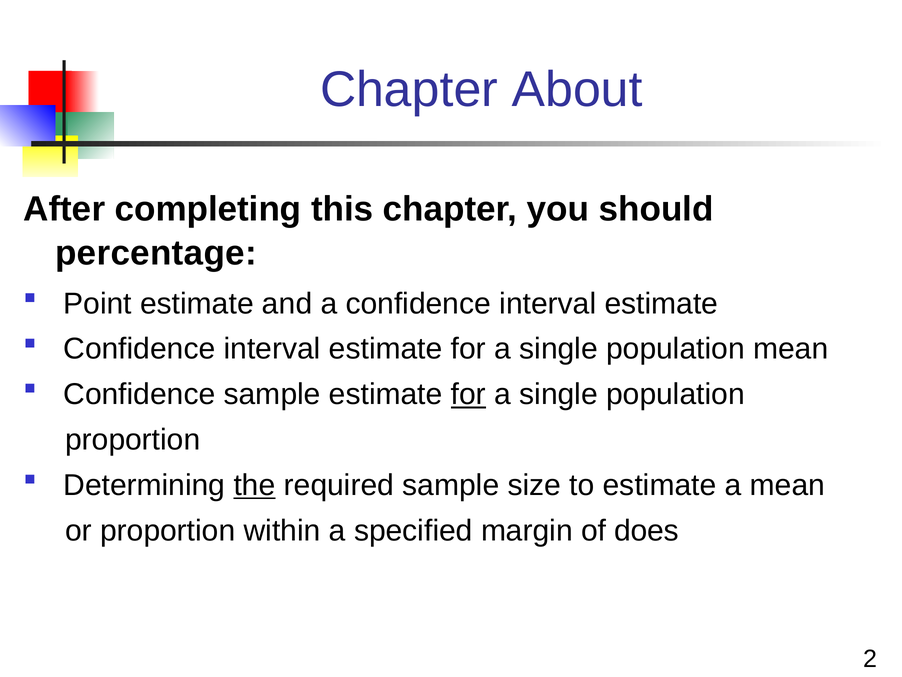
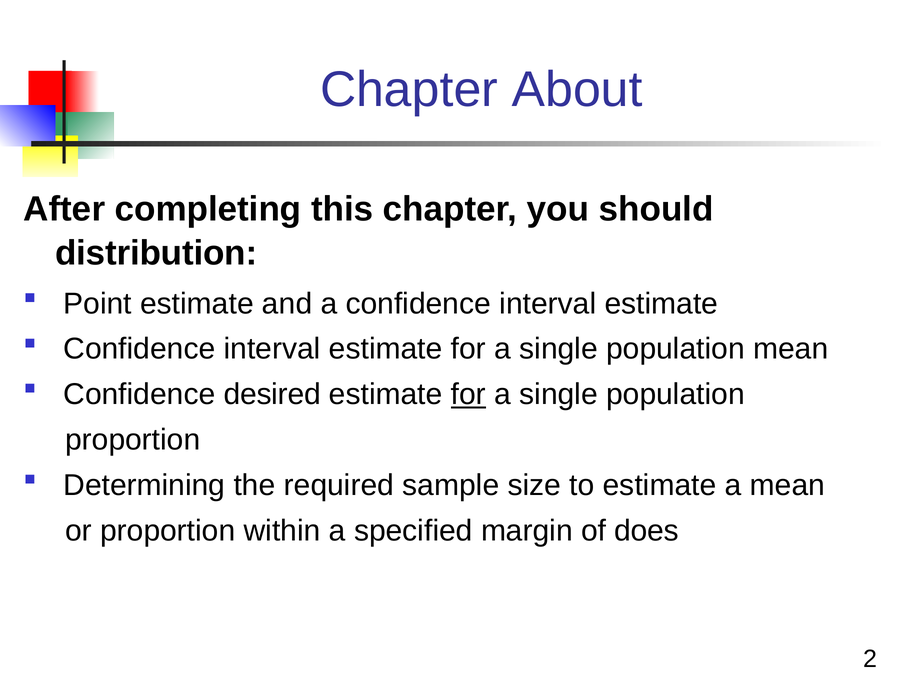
percentage: percentage -> distribution (156, 253)
Confidence sample: sample -> desired (272, 394)
the underline: present -> none (254, 485)
